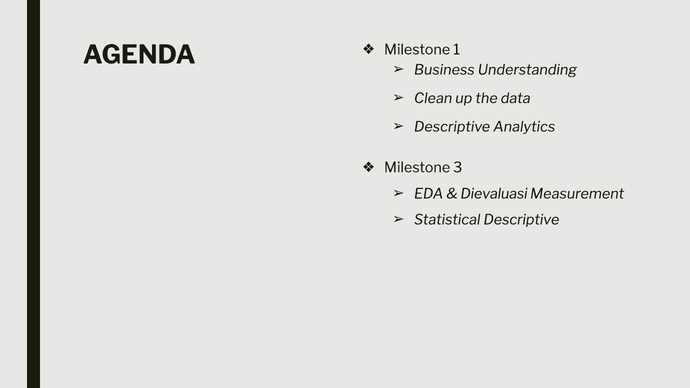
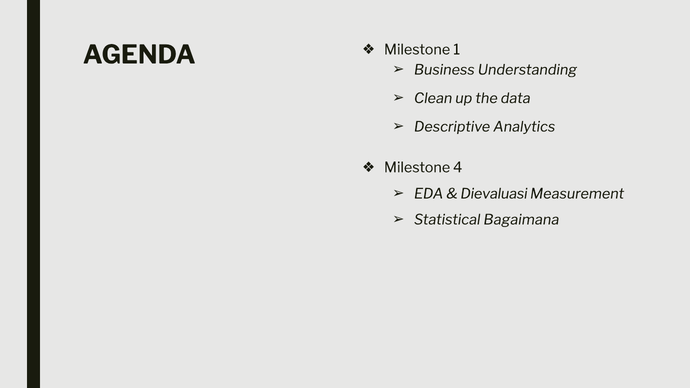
3: 3 -> 4 (458, 168)
Statistical Descriptive: Descriptive -> Bagaimana (521, 220)
